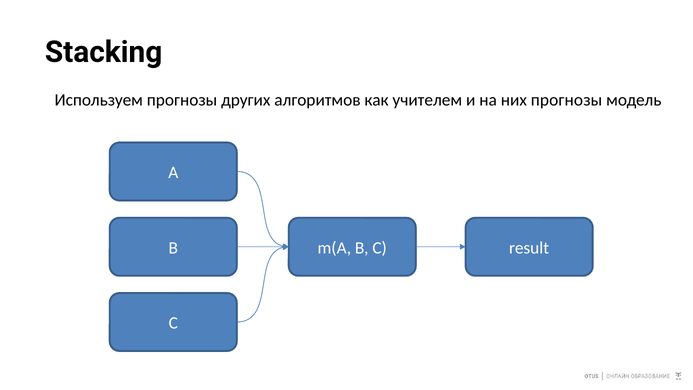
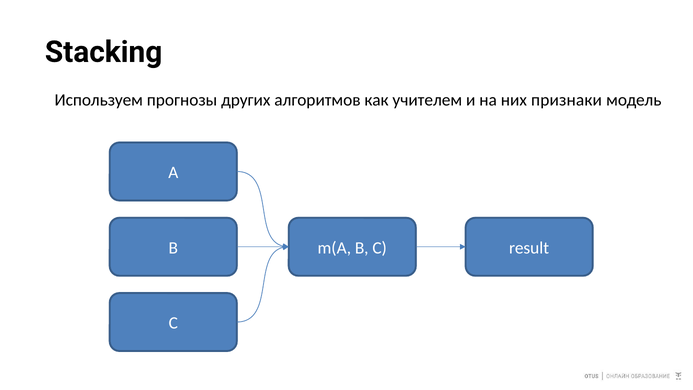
них прогнозы: прогнозы -> признаки (567, 100)
